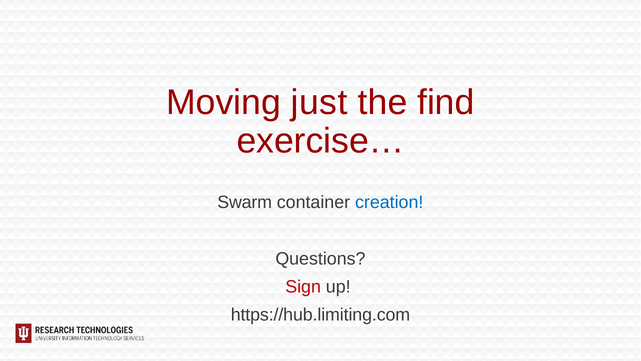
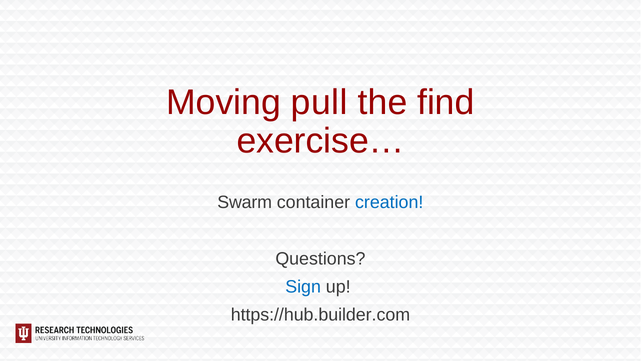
just: just -> pull (319, 102)
Sign colour: red -> blue (303, 287)
https://hub.limiting.com: https://hub.limiting.com -> https://hub.builder.com (320, 315)
